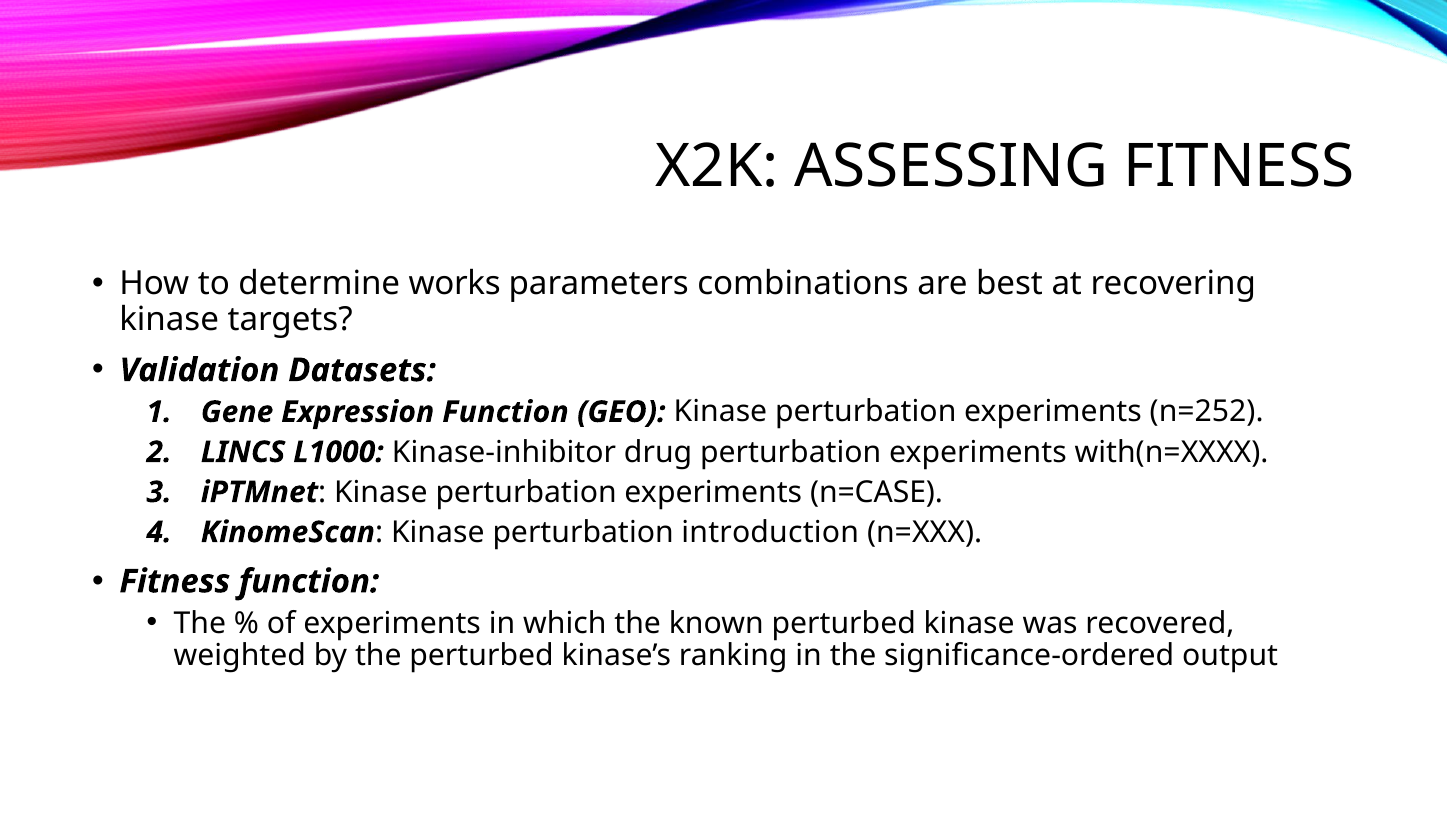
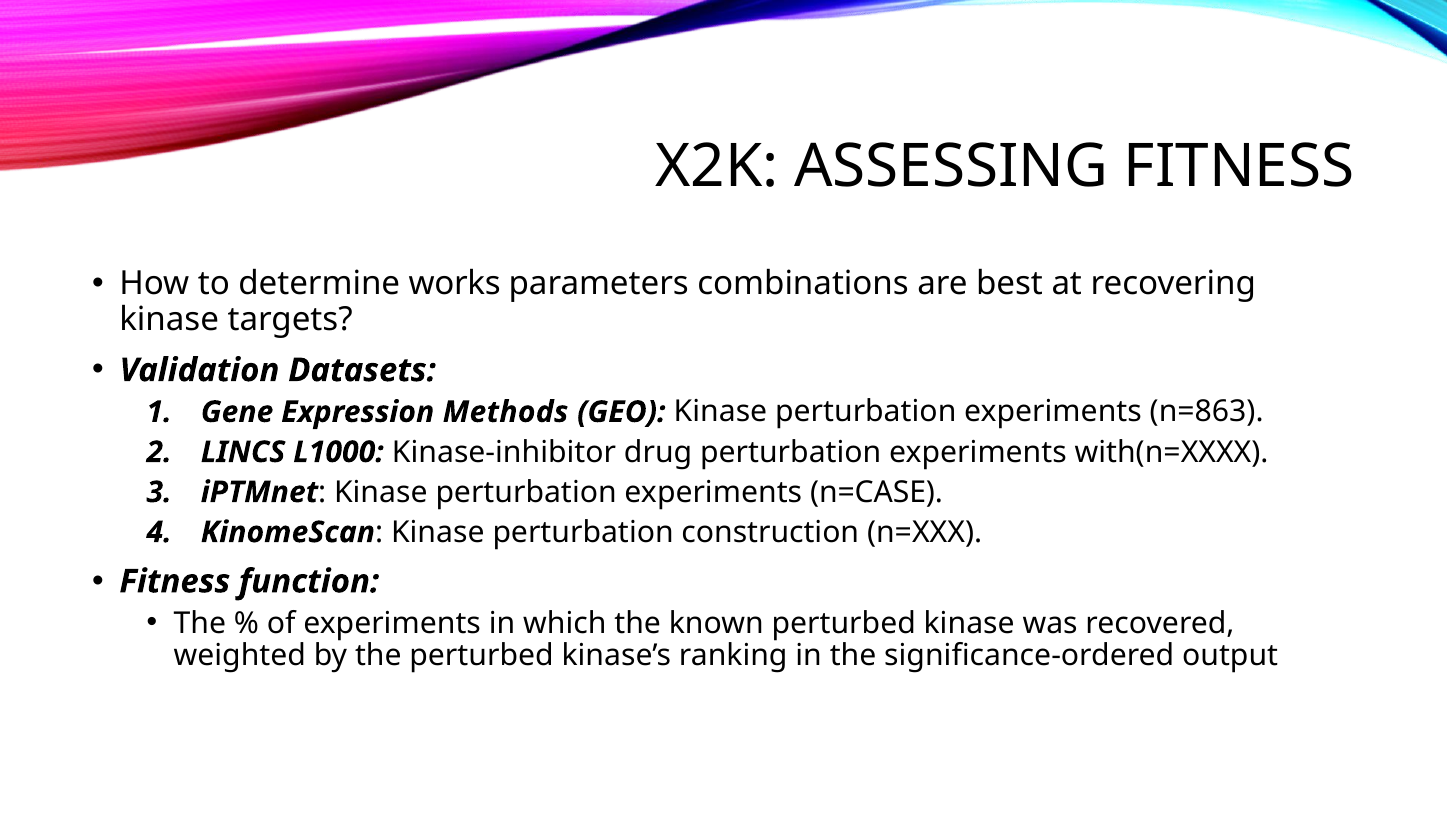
Expression Function: Function -> Methods (506, 412)
n=252: n=252 -> n=863 (1207, 412)
introduction: introduction -> construction (770, 532)
